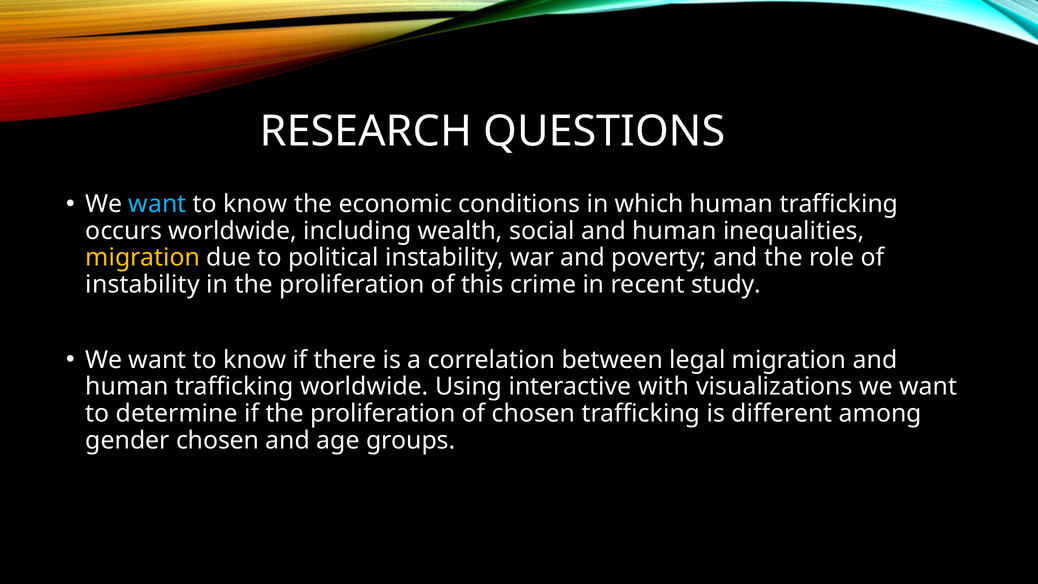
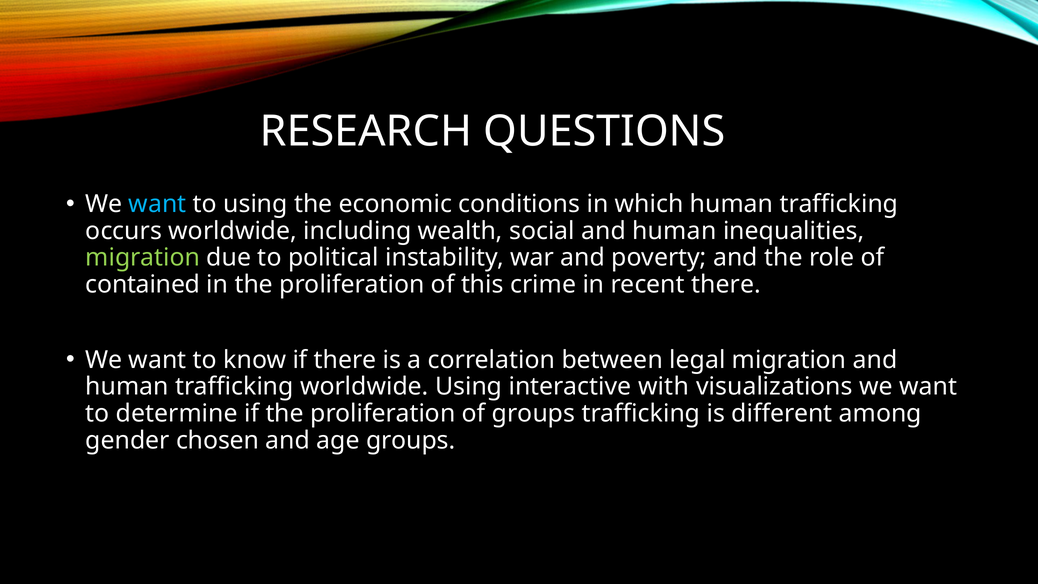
know: know -> using (255, 204)
migration colour: yellow -> light green (143, 258)
instability: instability -> contained (143, 284)
recent study: study -> there (726, 284)
of chosen: chosen -> groups (534, 414)
